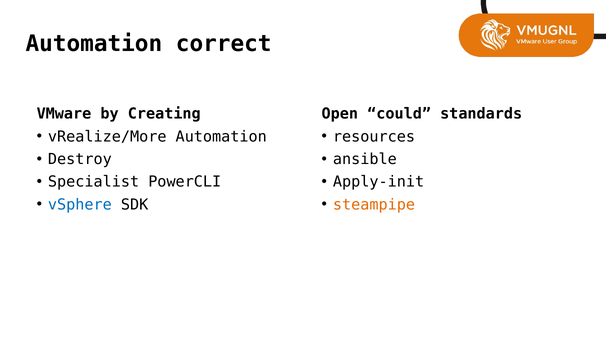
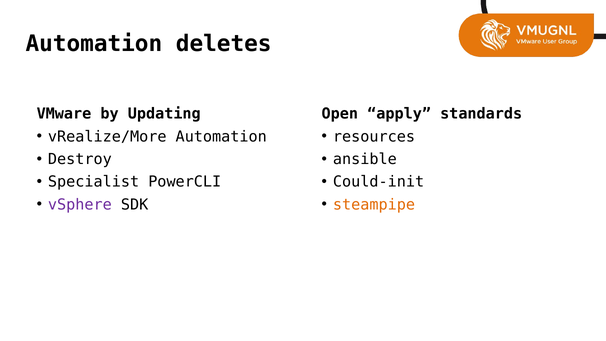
correct: correct -> deletes (224, 44)
Creating: Creating -> Updating (164, 114)
could: could -> apply (399, 114)
Apply-init: Apply-init -> Could-init (379, 182)
vSphere colour: blue -> purple (80, 205)
